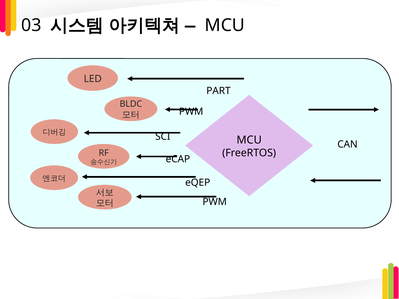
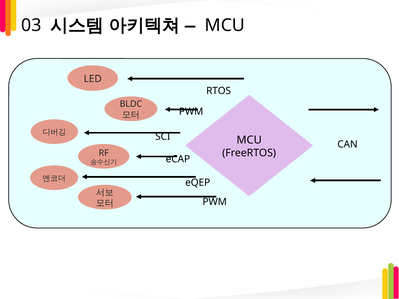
PART: PART -> RTOS (219, 91)
